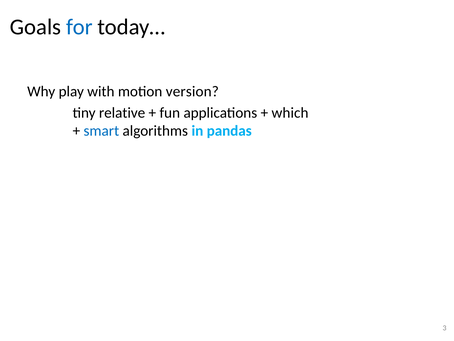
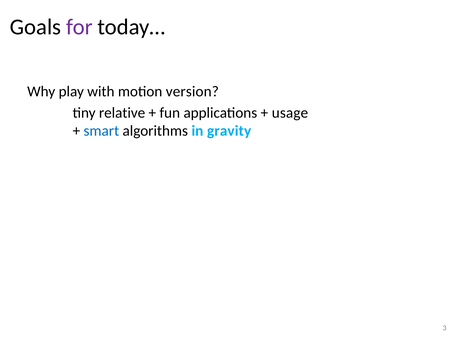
for colour: blue -> purple (79, 27)
which: which -> usage (290, 113)
pandas: pandas -> gravity (229, 131)
